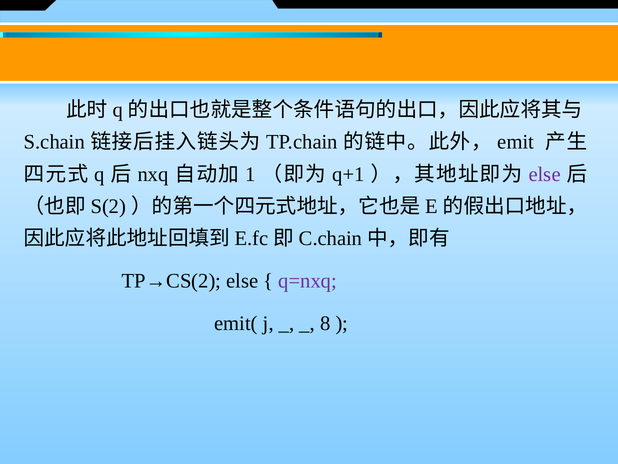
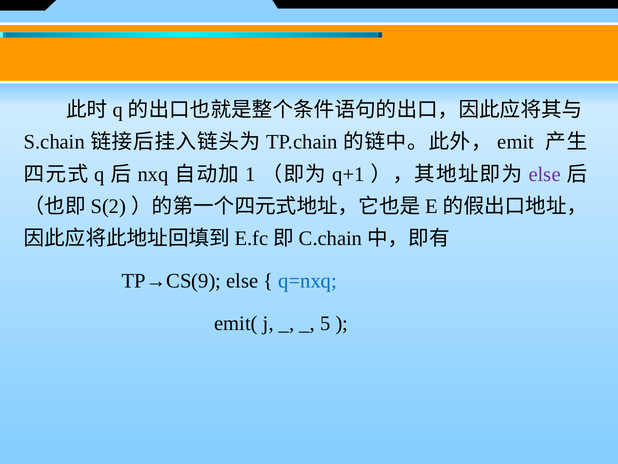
TP→CS(2: TP→CS(2 -> TP→CS(9 (171, 281)
q=nxq colour: purple -> blue (308, 281)
8: 8 -> 5 (325, 323)
